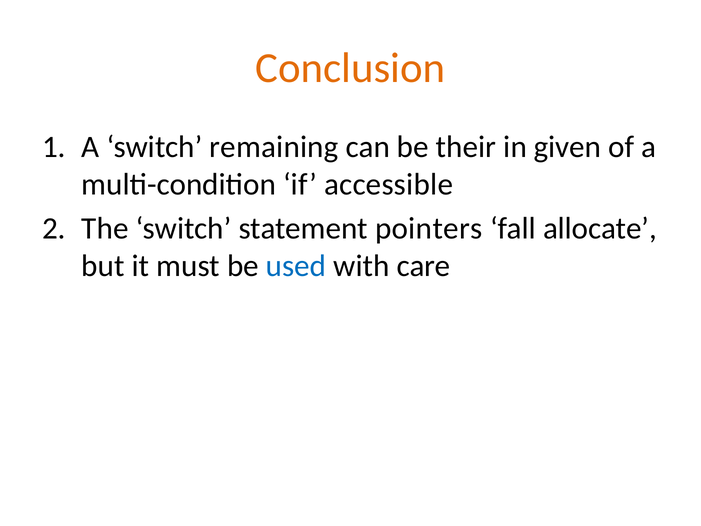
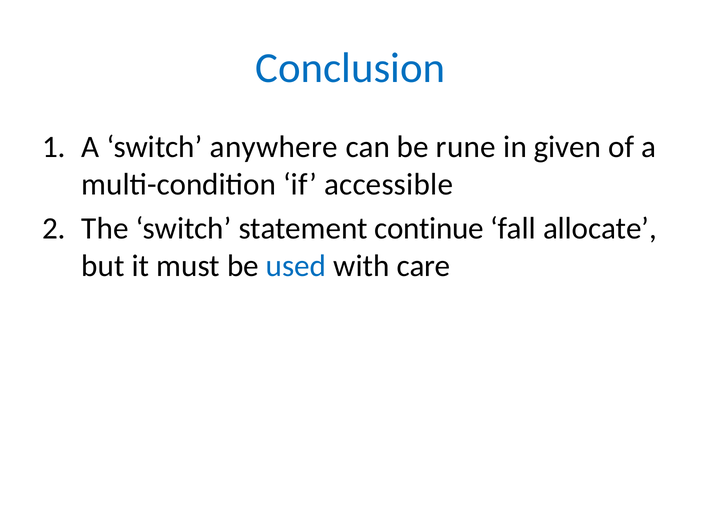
Conclusion colour: orange -> blue (350, 68)
remaining: remaining -> anywhere (274, 147)
their: their -> rune (466, 147)
pointers: pointers -> continue (429, 228)
